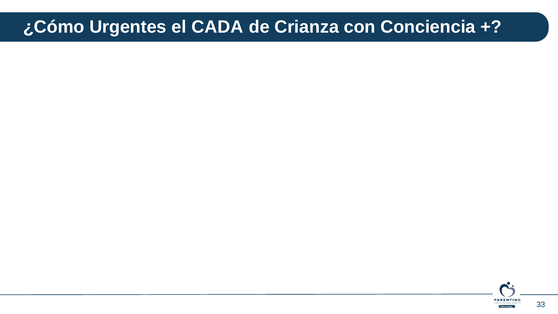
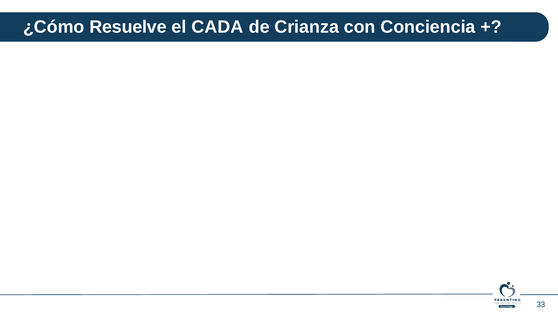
Urgentes: Urgentes -> Resuelve (128, 27)
